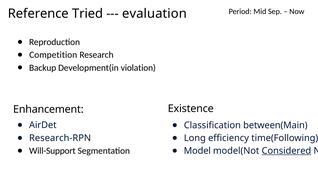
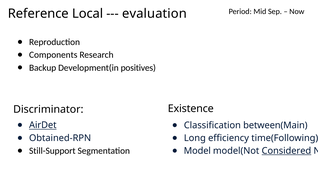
Tried: Tried -> Local (88, 13)
Competition: Competition -> Components (53, 55)
violation: violation -> positives (138, 68)
Enhancement: Enhancement -> Discriminator (48, 109)
AirDet underline: none -> present (43, 125)
Research-RPN: Research-RPN -> Obtained-RPN (60, 138)
Will-Support: Will-Support -> Still-Support (52, 151)
